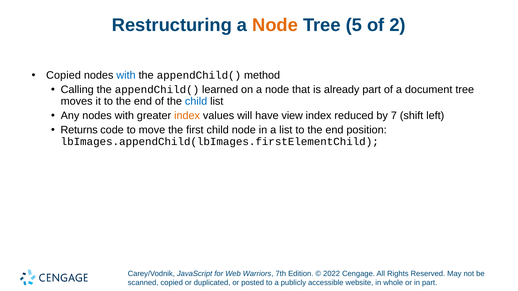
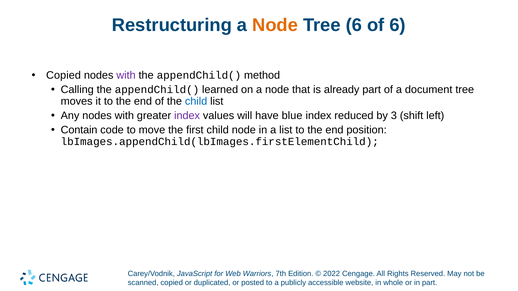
Tree 5: 5 -> 6 (354, 25)
of 2: 2 -> 6 (398, 25)
with colour: blue -> purple (126, 75)
index colour: orange -> purple (187, 116)
view: view -> blue (292, 116)
7: 7 -> 3 (394, 116)
Returns: Returns -> Contain (79, 130)
